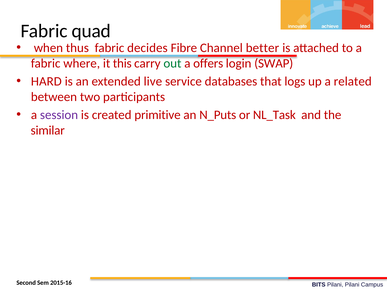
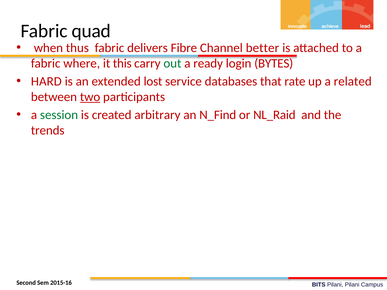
decides: decides -> delivers (147, 48)
offers: offers -> ready (208, 63)
SWAP: SWAP -> BYTES (274, 63)
live: live -> lost (153, 82)
logs: logs -> rate (295, 82)
two underline: none -> present (90, 97)
session colour: purple -> green (59, 115)
primitive: primitive -> arbitrary (157, 115)
N_Puts: N_Puts -> N_Find (218, 115)
NL_Task: NL_Task -> NL_Raid (274, 115)
similar: similar -> trends (48, 131)
